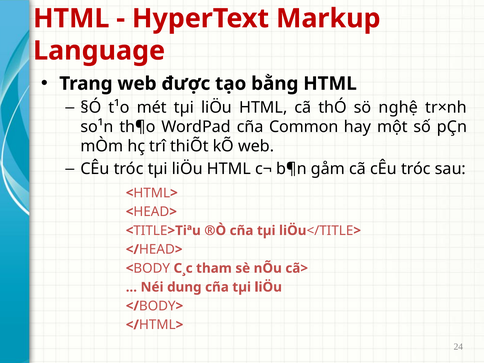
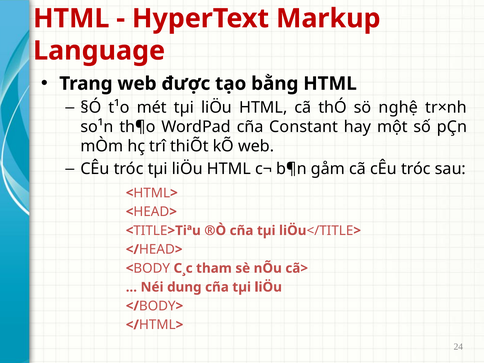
Common: Common -> Constant (304, 127)
